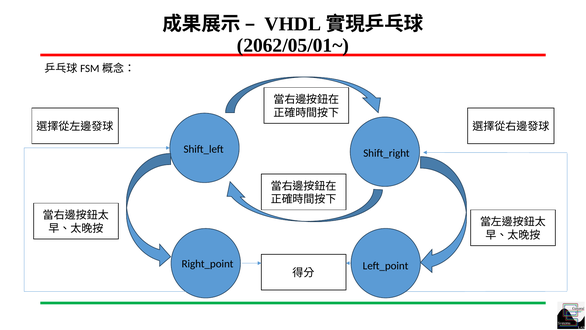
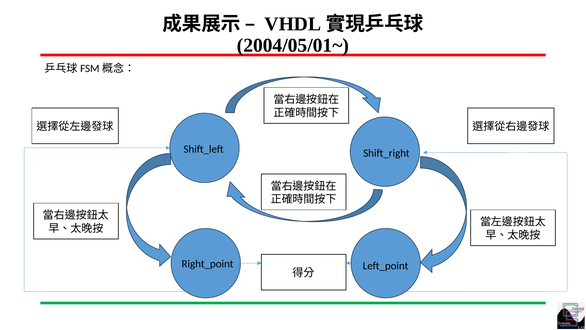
2062/05/01~: 2062/05/01~ -> 2004/05/01~ (293, 45)
